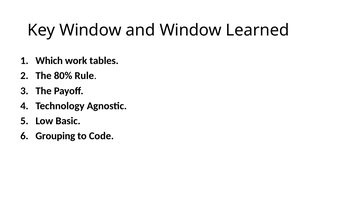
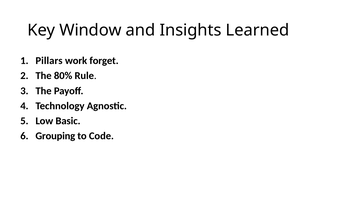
and Window: Window -> Insights (191, 30)
Which: Which -> Pillars (49, 61)
tables: tables -> forget (104, 61)
